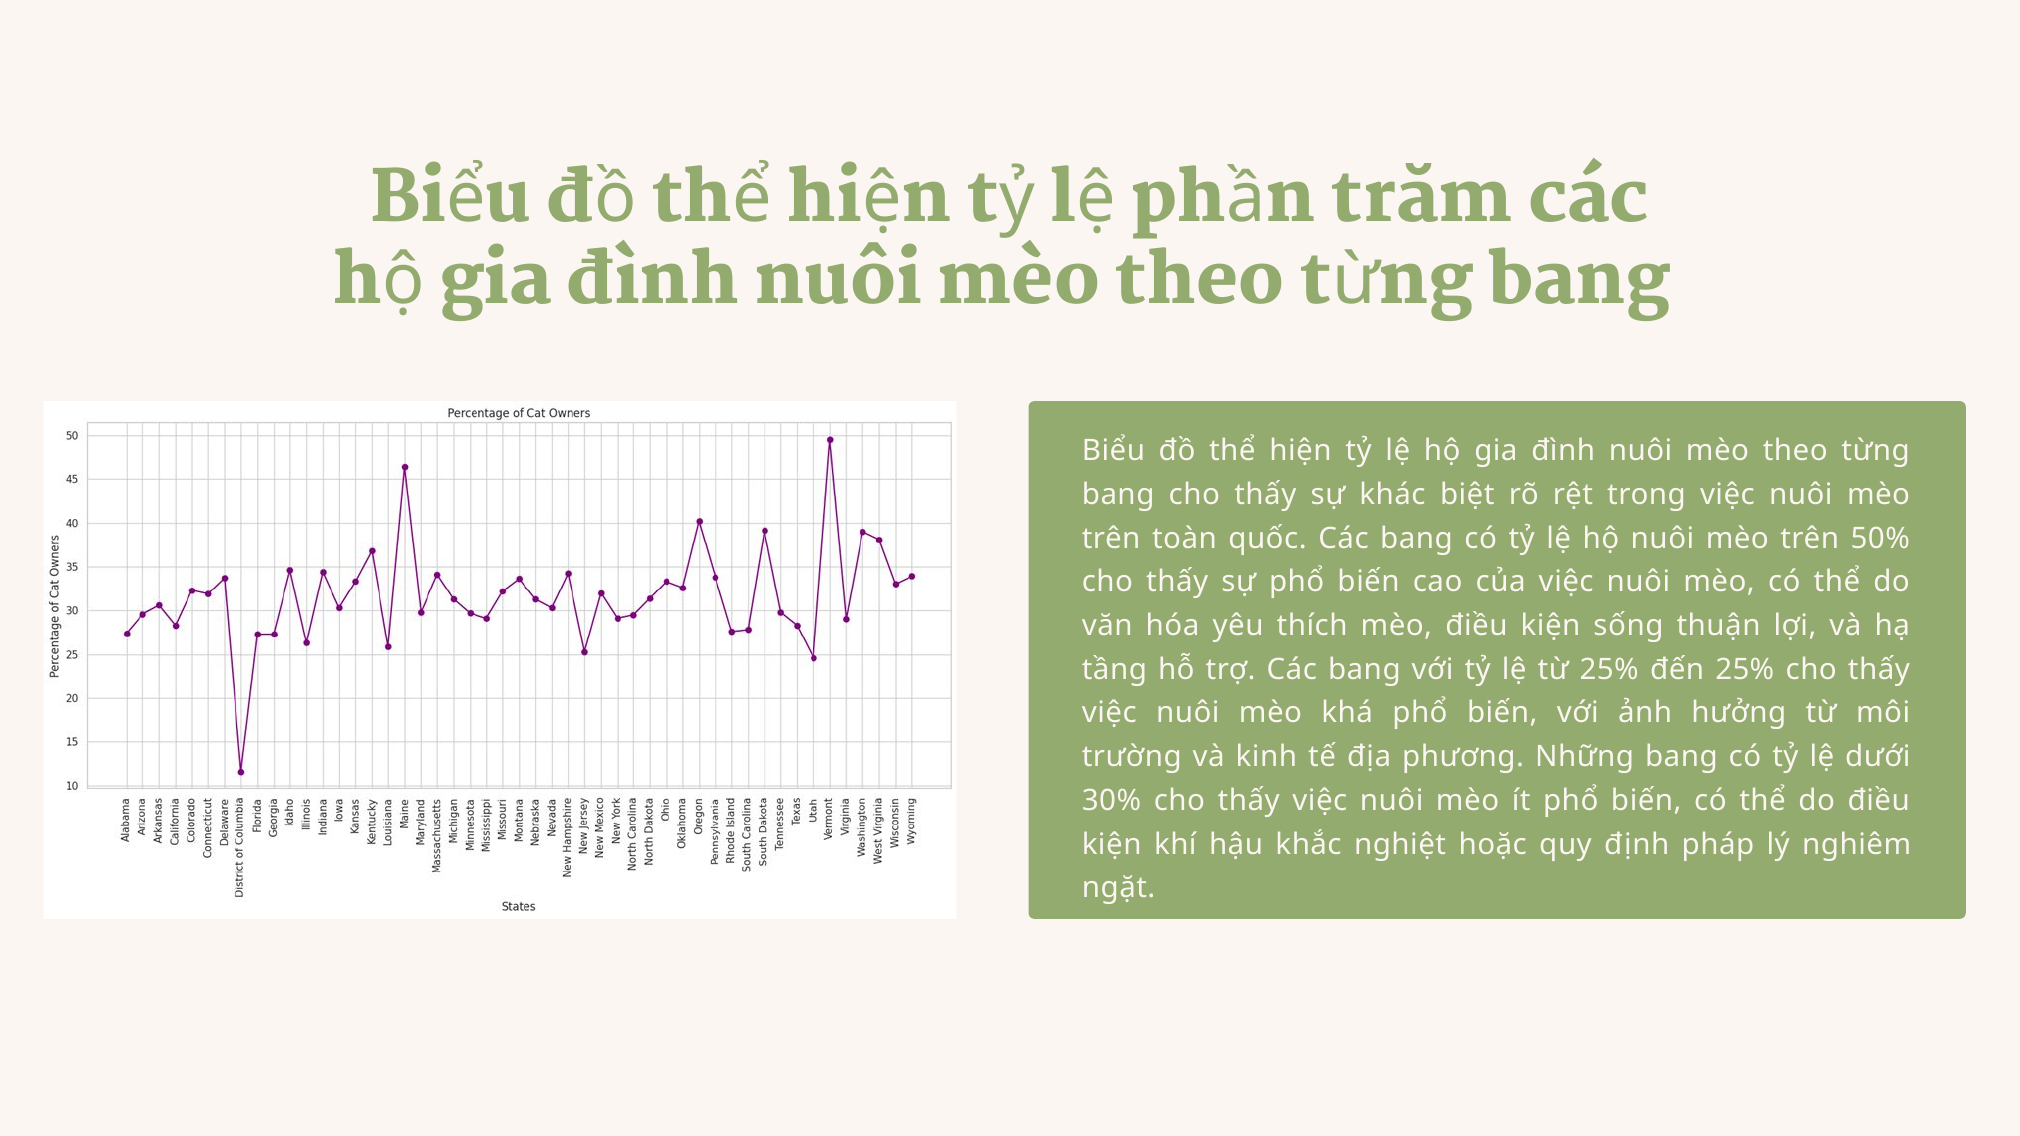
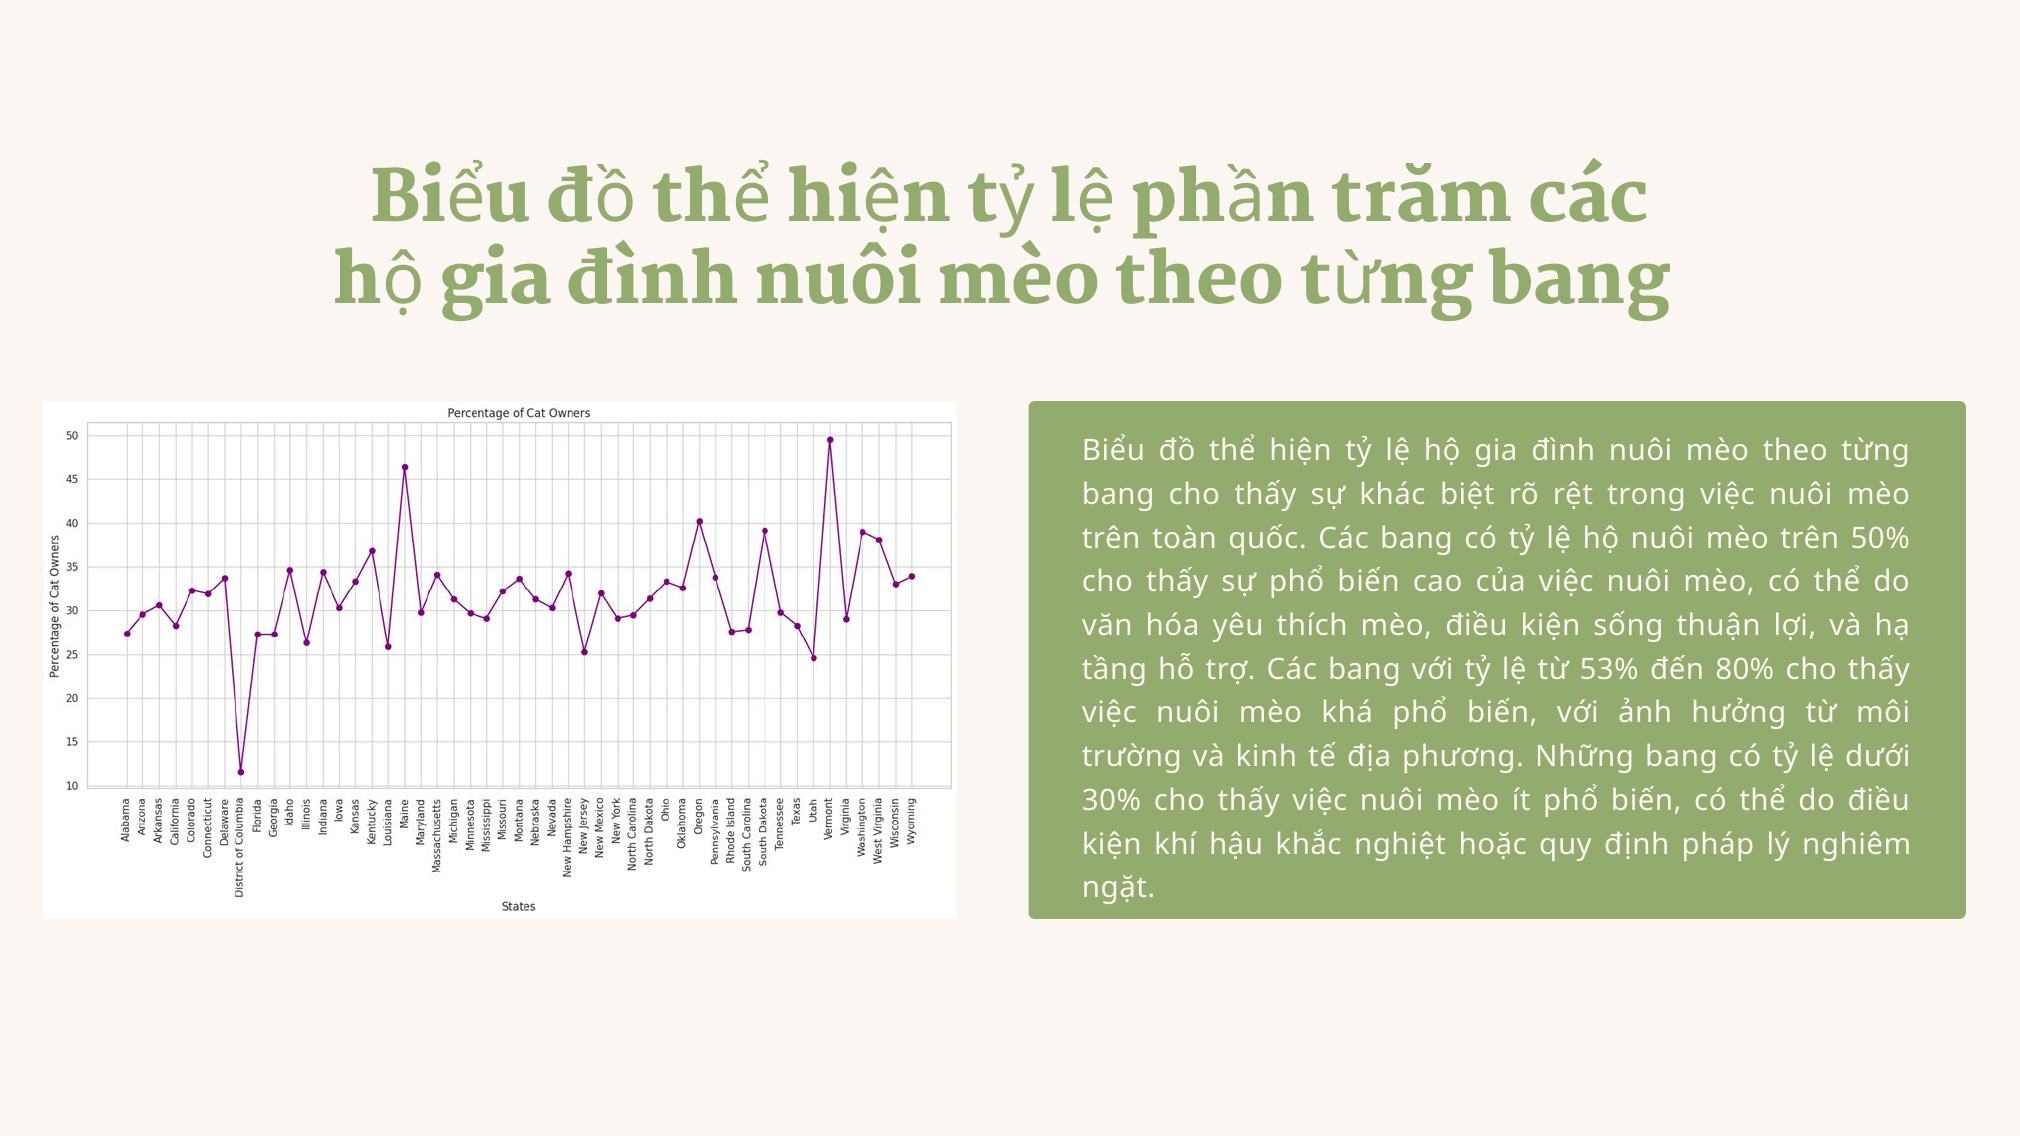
từ 25%: 25% -> 53% (1609, 670)
đến 25%: 25% -> 80% (1745, 670)
